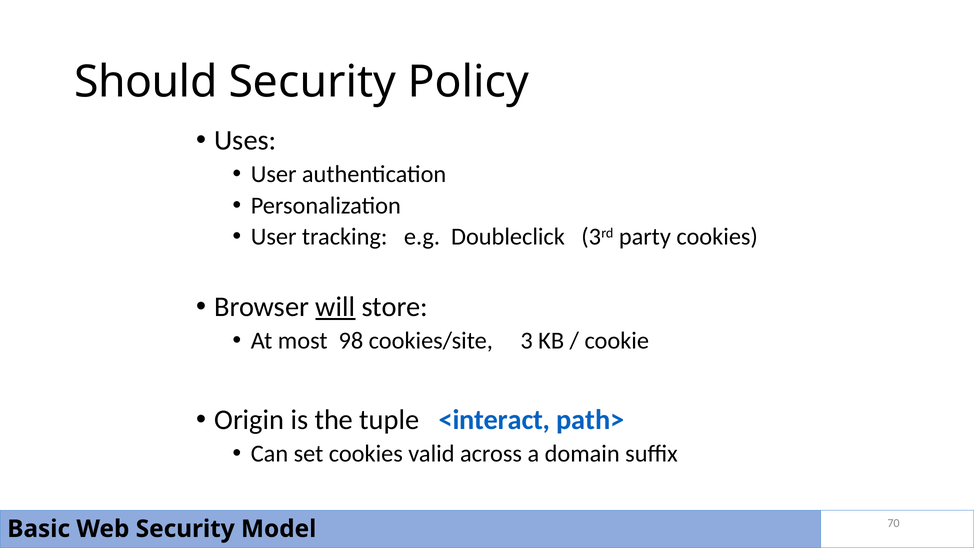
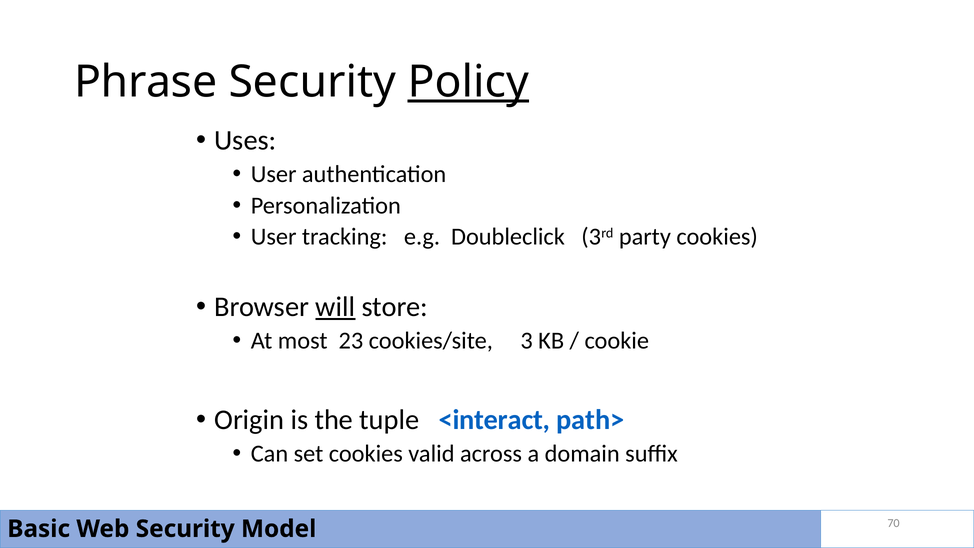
Should: Should -> Phrase (146, 82)
Policy underline: none -> present (468, 82)
98: 98 -> 23 (351, 340)
